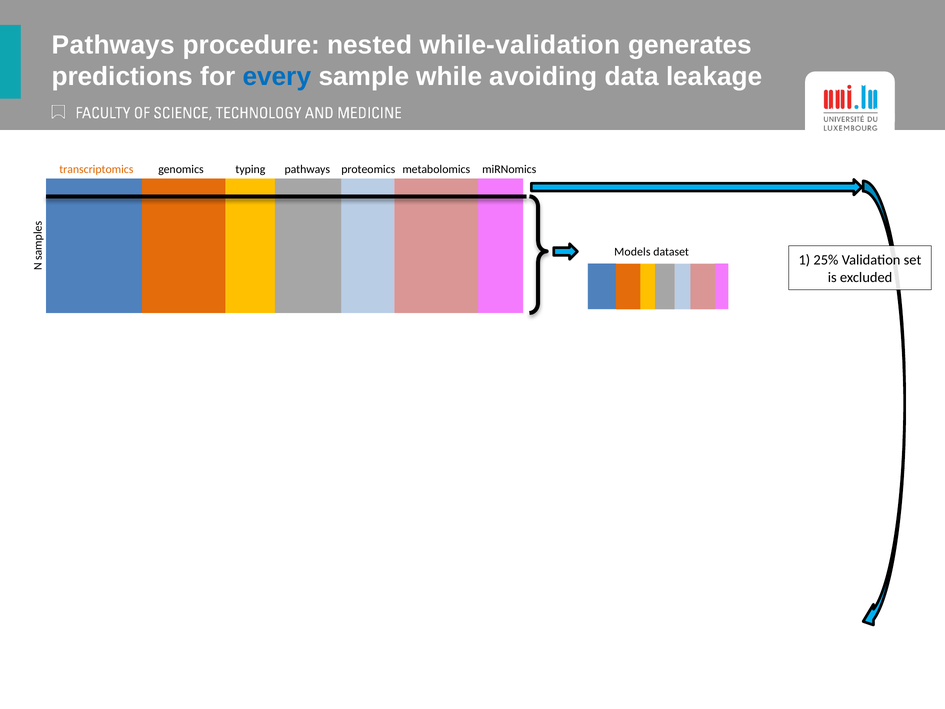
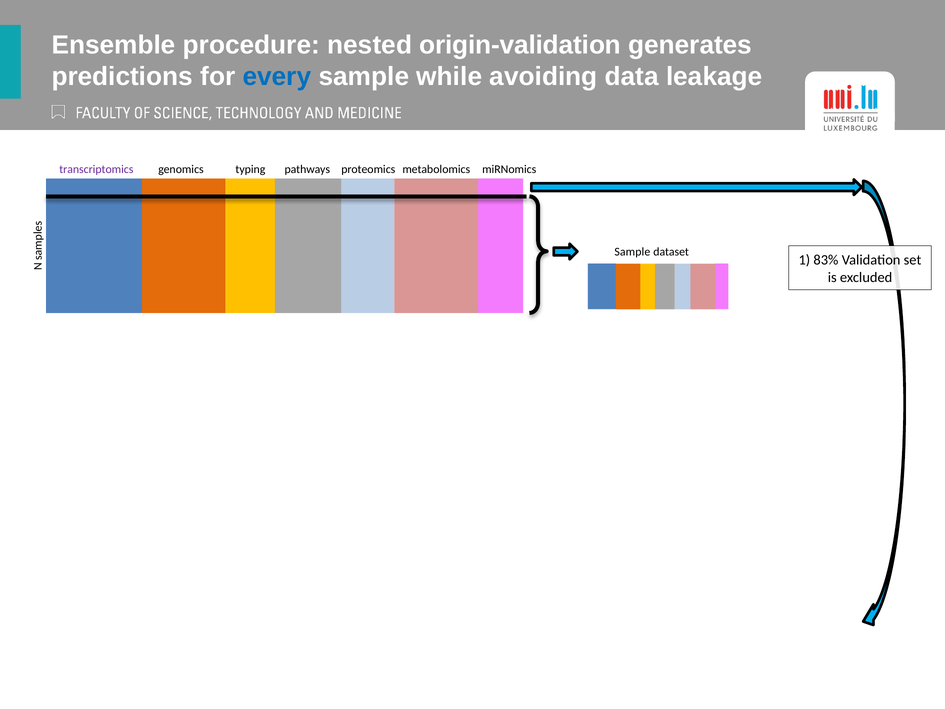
Pathways: Pathways -> Ensemble (114, 45)
while-validation: while-validation -> origin-validation (520, 45)
transcriptomics colour: orange -> purple (96, 169)
Models: Models -> Sample (632, 252)
25%: 25% -> 83% (826, 260)
